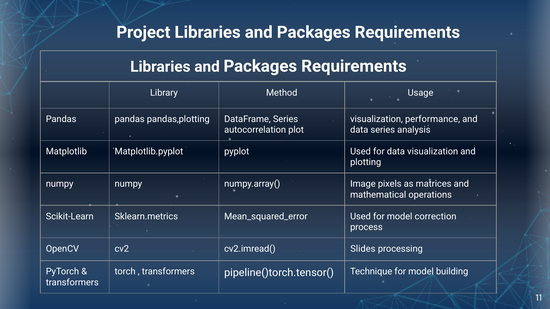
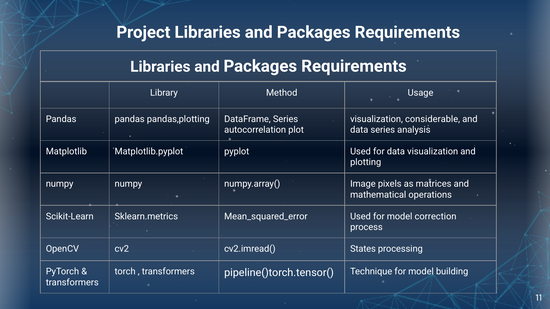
performance: performance -> considerable (433, 119)
Slides: Slides -> States (363, 249)
